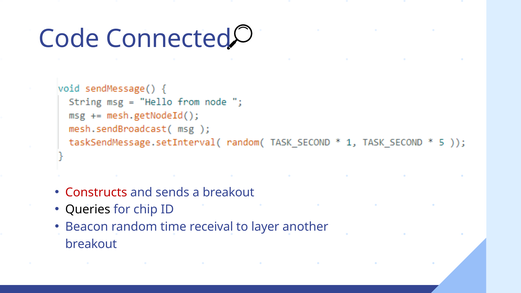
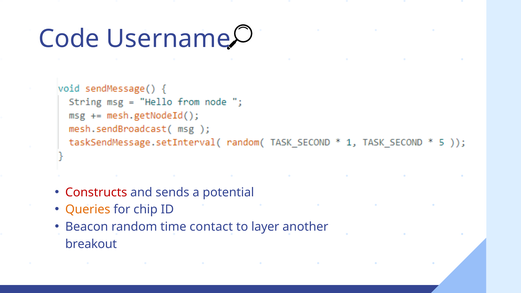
Connected: Connected -> Username (168, 39)
a breakout: breakout -> potential (228, 192)
Queries colour: black -> orange (88, 210)
receival: receival -> contact (211, 227)
